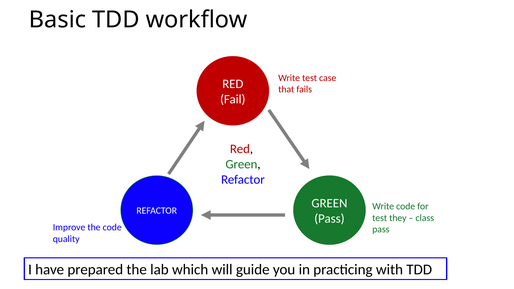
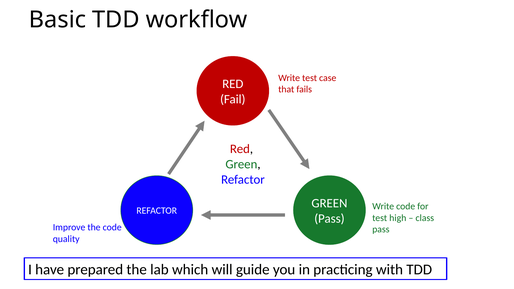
they: they -> high (398, 218)
